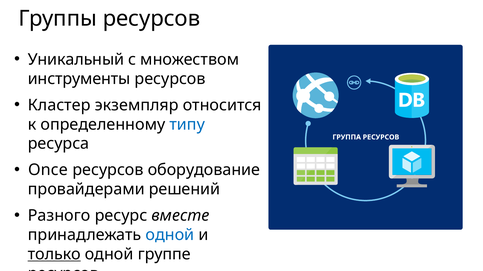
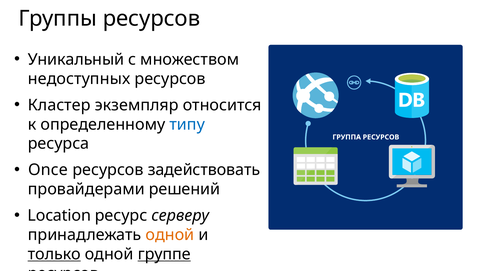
инструменты: инструменты -> недоступных (79, 79)
оборудование: оборудование -> задействовать (204, 170)
Разного: Разного -> Location (59, 216)
вместе: вместе -> серверу (181, 216)
одной colour: blue -> orange (170, 235)
группе underline: none -> present (164, 255)
